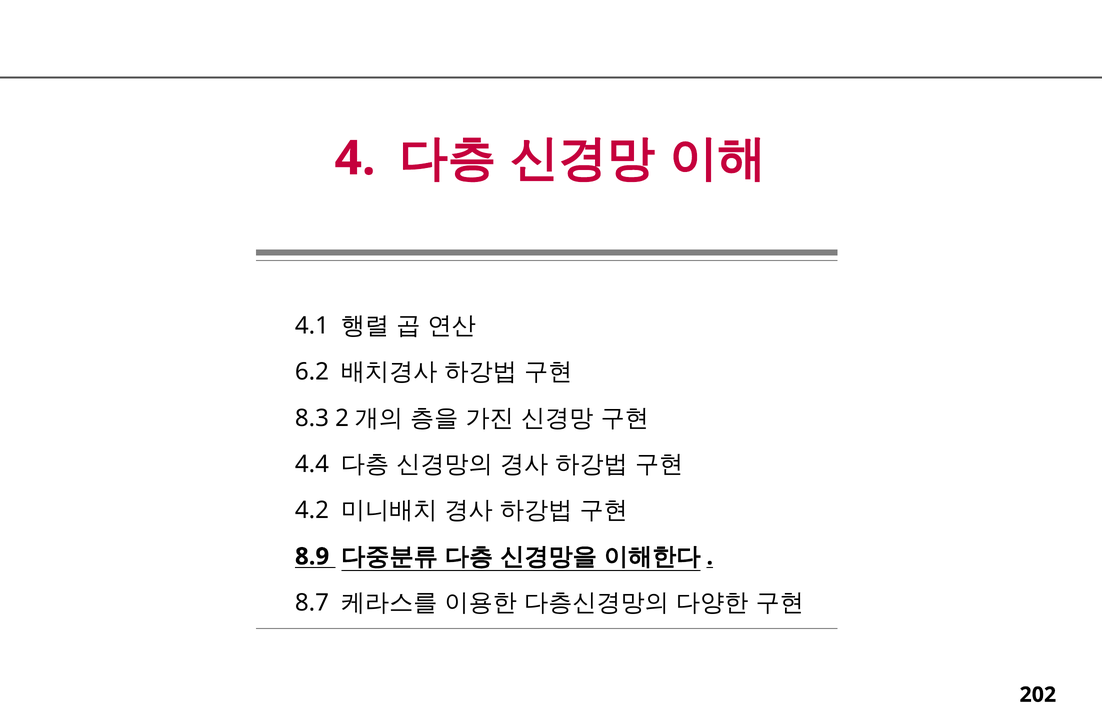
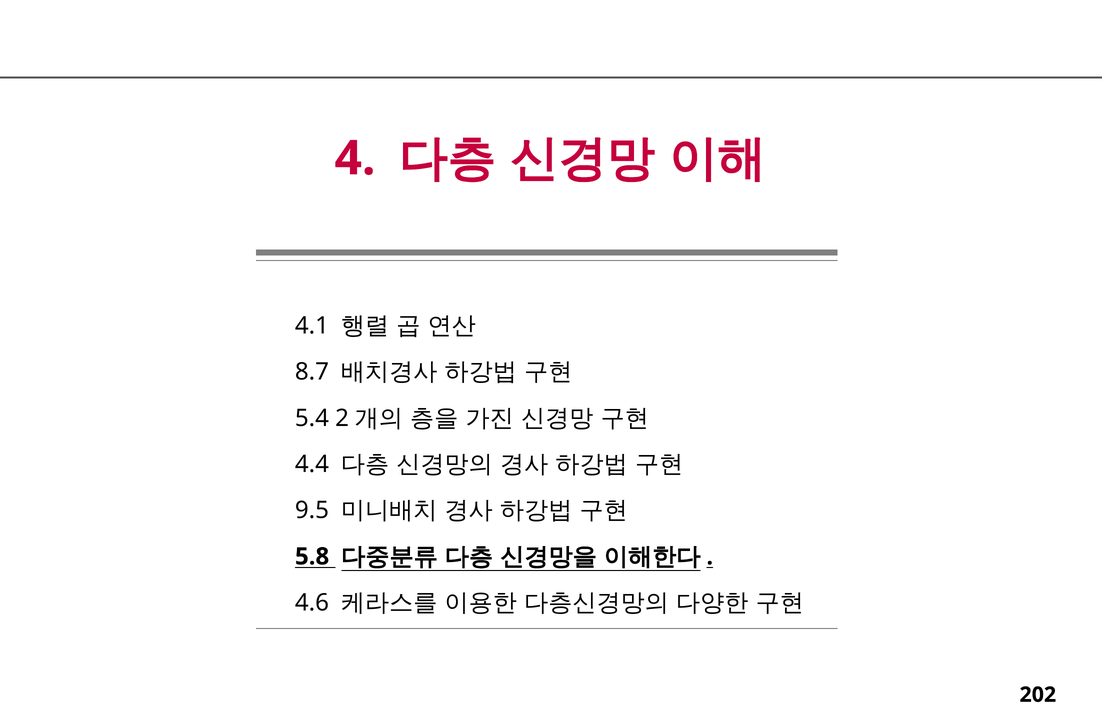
6.2: 6.2 -> 8.7 (312, 372)
8.3: 8.3 -> 5.4 (312, 418)
4.2: 4.2 -> 9.5 (312, 510)
8.9: 8.9 -> 5.8 (312, 556)
8.7: 8.7 -> 4.6 (312, 603)
